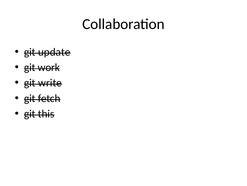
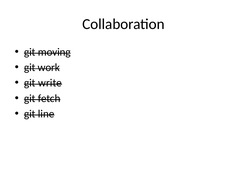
update: update -> moving (54, 52)
this: this -> line (46, 113)
